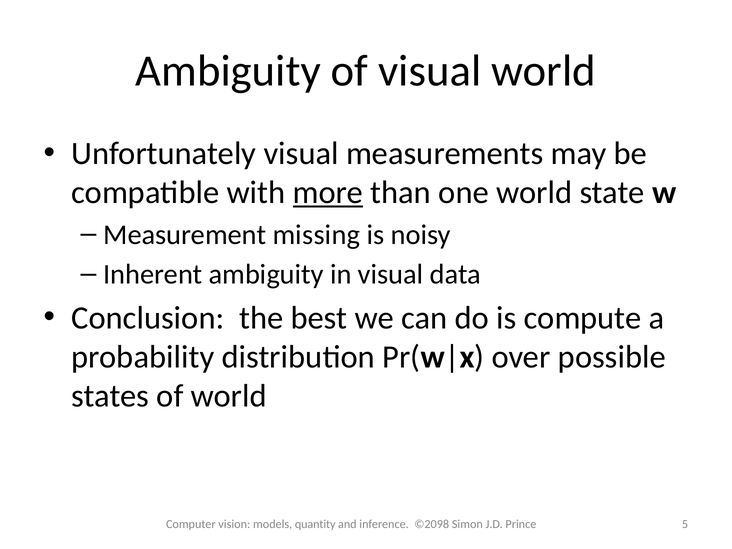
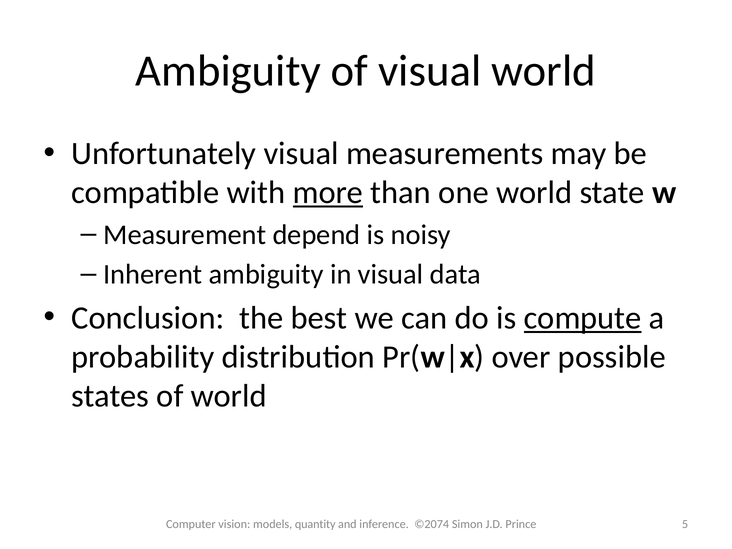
missing: missing -> depend (316, 235)
compute underline: none -> present (583, 318)
©2098: ©2098 -> ©2074 (432, 524)
